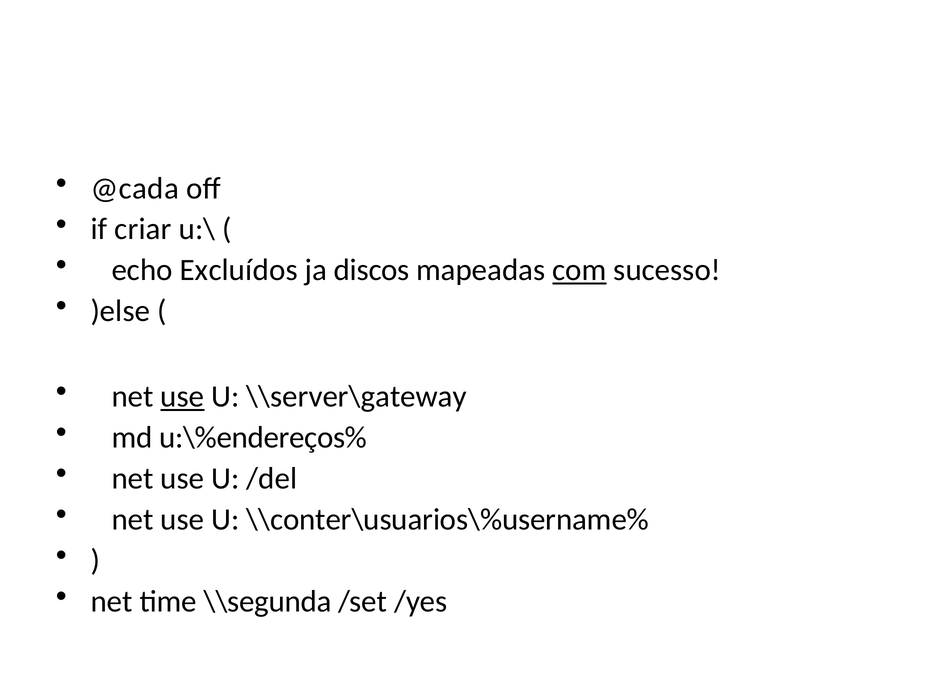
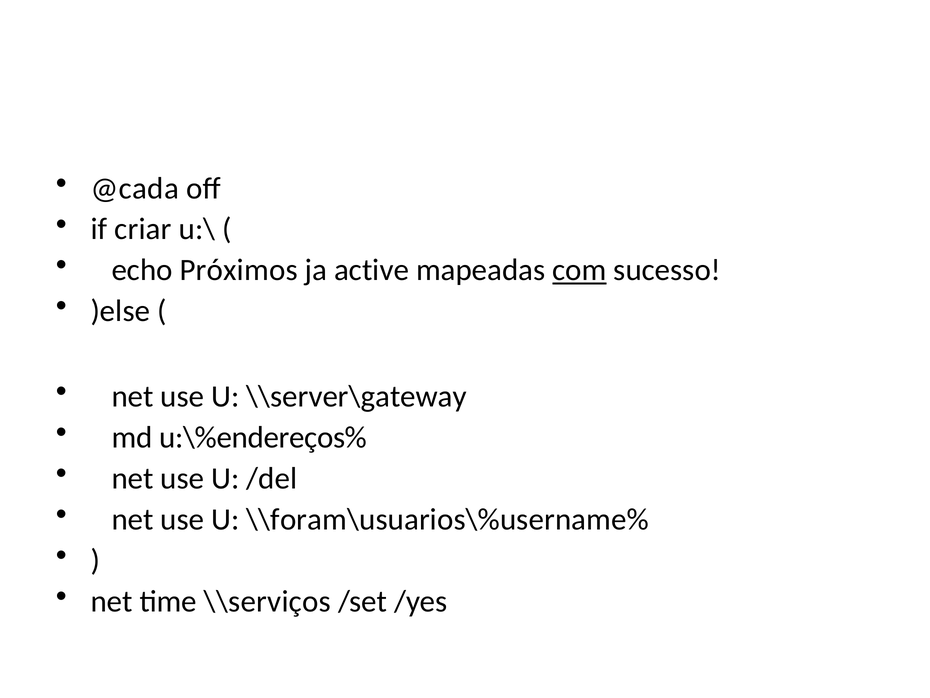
Excluídos: Excluídos -> Próximos (239, 270)
discos: discos -> active (372, 270)
use underline: present -> none (182, 396)
\\conter\usuarios\%username%: \\conter\usuarios\%username% -> \\foram\usuarios\%username% (448, 519)
\\segunda: \\segunda -> \\serviços (267, 601)
